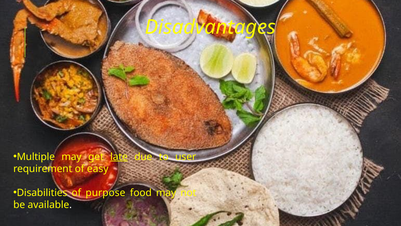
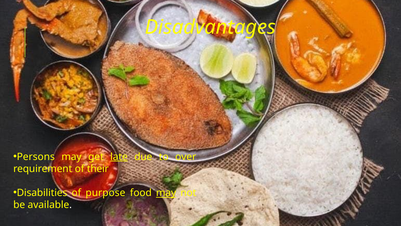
Multiple: Multiple -> Persons (36, 156)
user: user -> over (186, 156)
easy: easy -> their (98, 168)
may underline: none -> present (166, 193)
